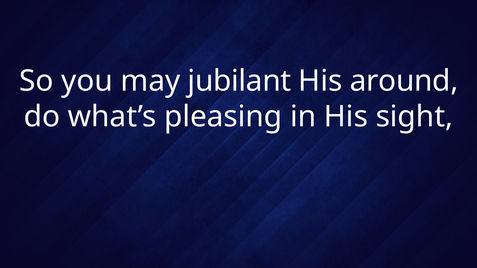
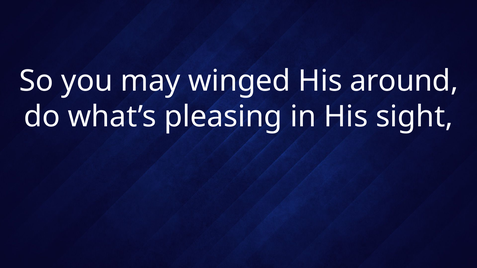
jubilant: jubilant -> winged (239, 81)
